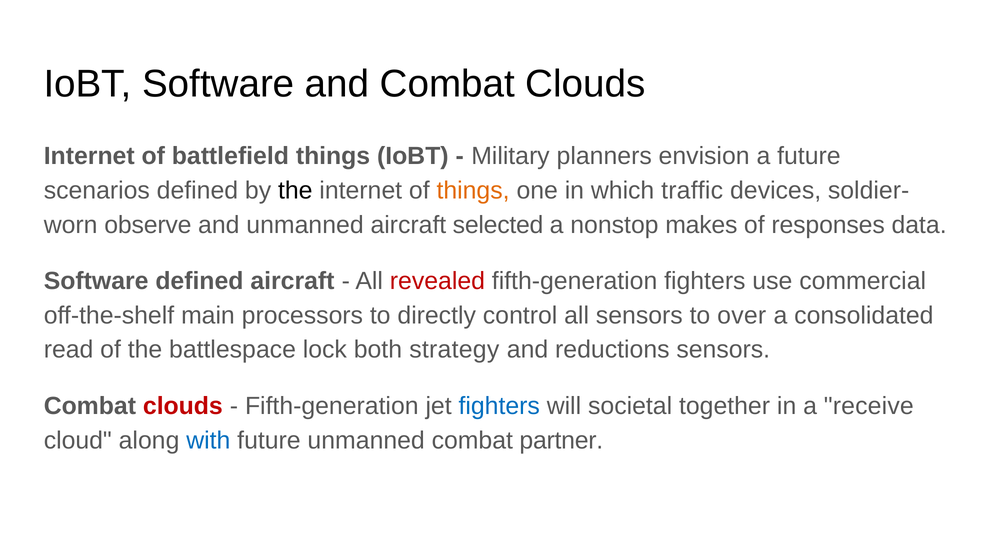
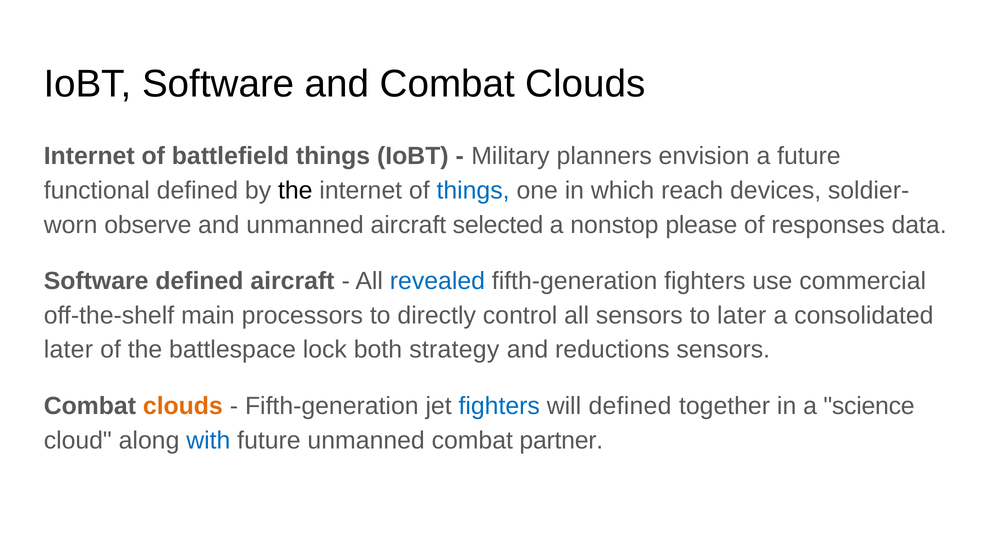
scenarios: scenarios -> functional (97, 190)
things colour: orange -> blue (473, 190)
traffic: traffic -> reach (692, 190)
makes: makes -> please (701, 225)
revealed colour: red -> blue (437, 281)
to over: over -> later (742, 315)
read: read -> later (68, 349)
clouds colour: red -> orange (183, 406)
will societal: societal -> defined (630, 406)
receive: receive -> science (869, 406)
